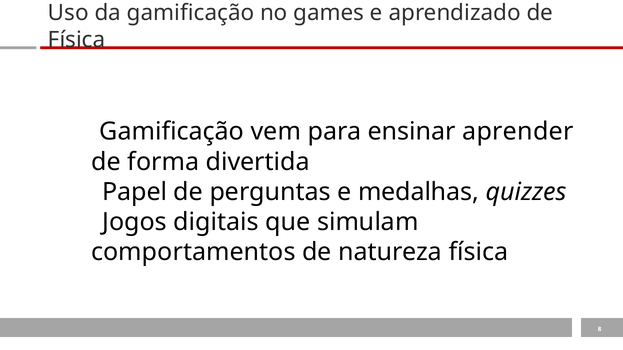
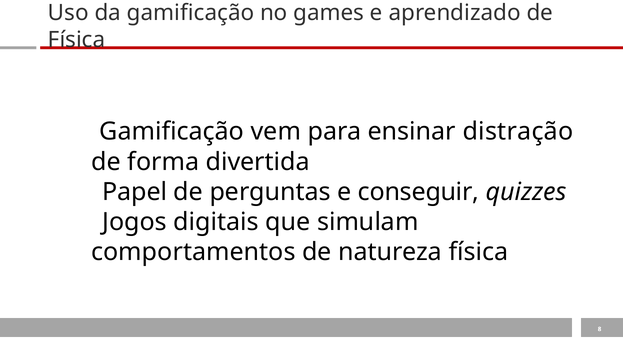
aprender: aprender -> distração (518, 132)
medalhas: medalhas -> conseguir (418, 192)
